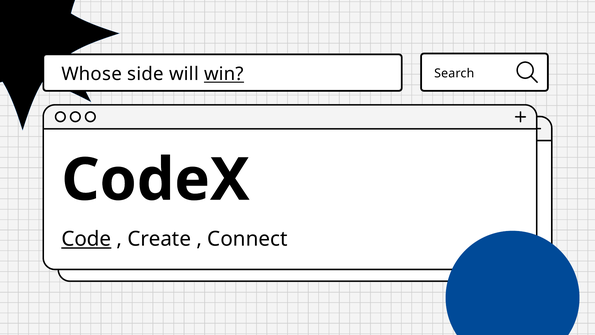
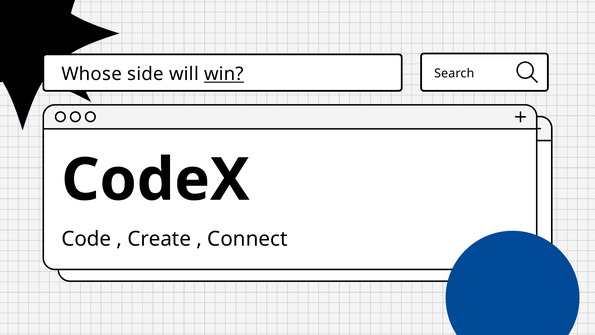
Code underline: present -> none (86, 239)
